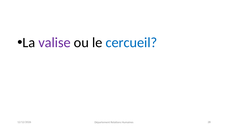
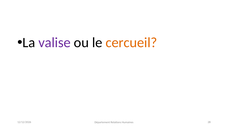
cercueil colour: blue -> orange (131, 43)
